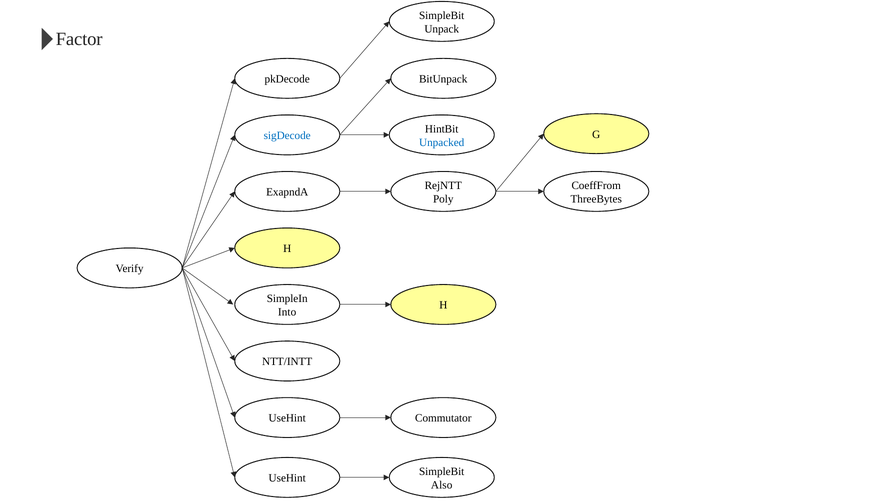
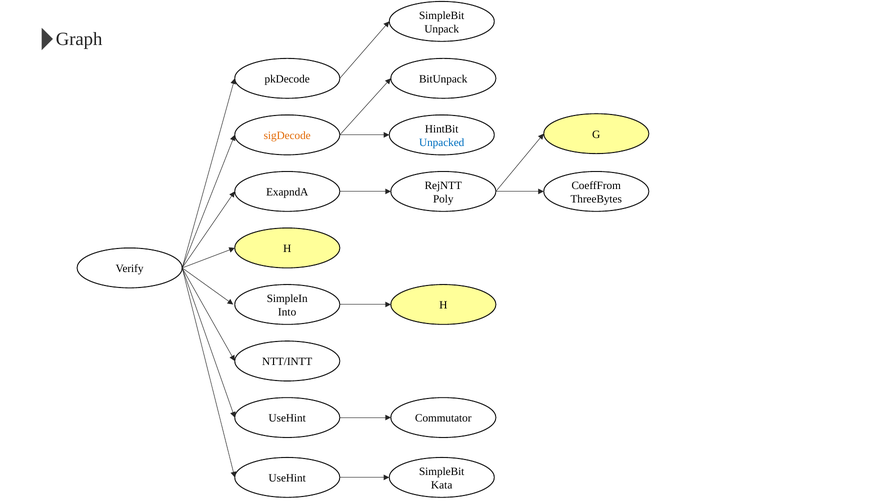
Factor: Factor -> Graph (79, 39)
sigDecode colour: blue -> orange (287, 136)
Also: Also -> Kata (442, 485)
